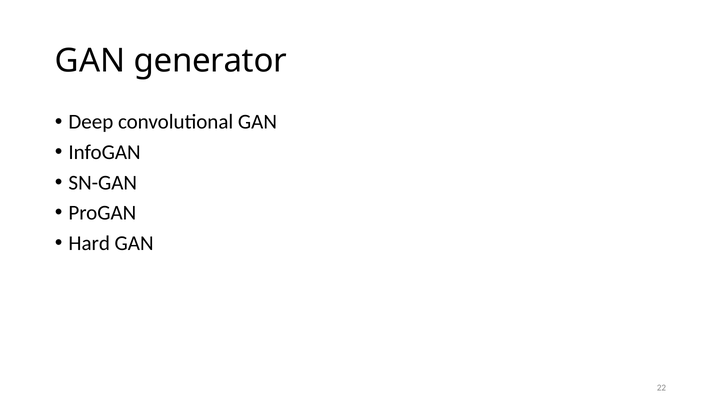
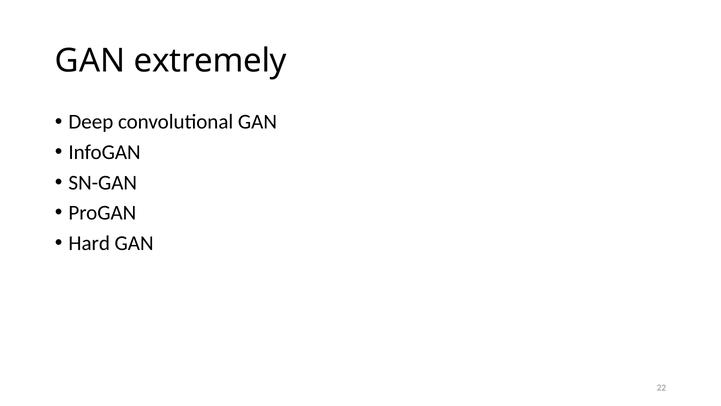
generator: generator -> extremely (210, 61)
